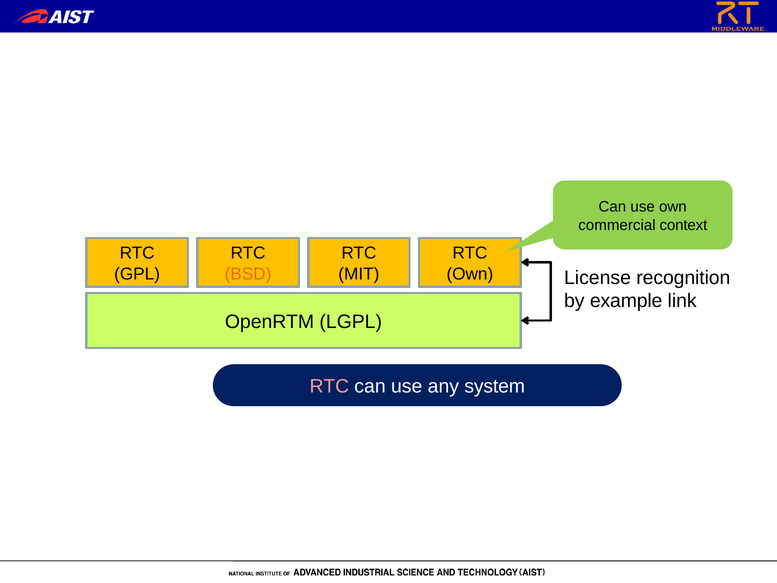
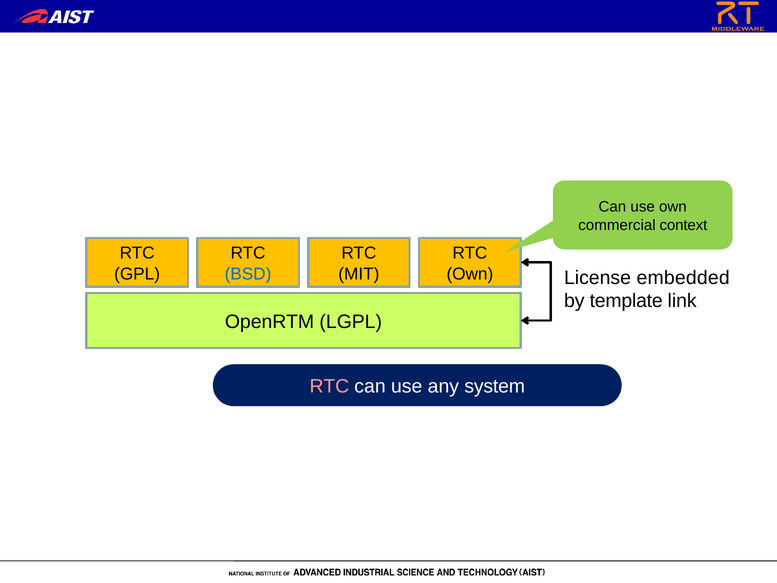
BSD colour: orange -> blue (248, 274)
recognition: recognition -> embedded (683, 278)
example: example -> template (626, 301)
